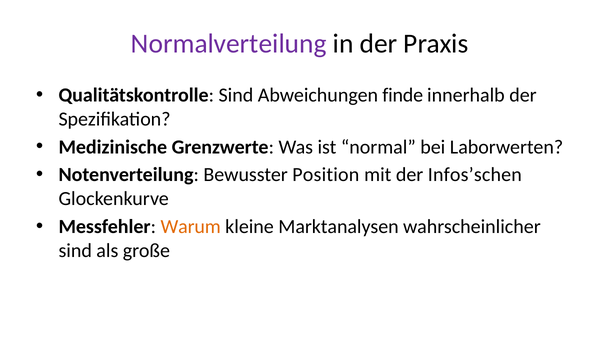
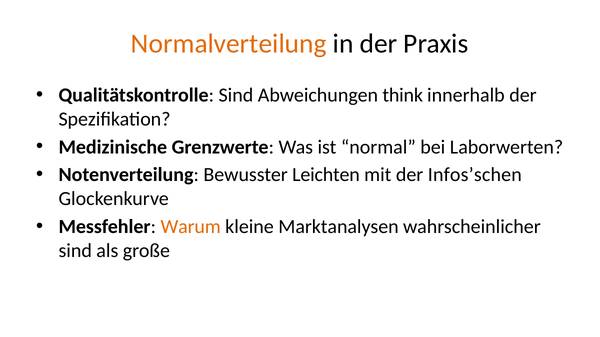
Normalverteilung colour: purple -> orange (229, 44)
finde: finde -> think (403, 95)
Position: Position -> Leichten (326, 175)
